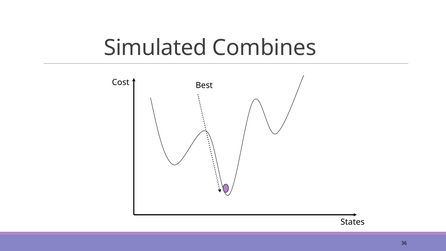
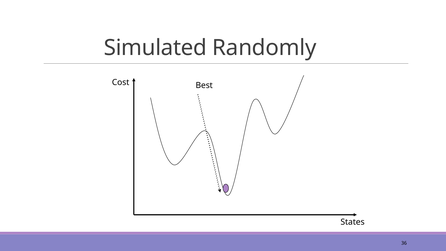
Combines: Combines -> Randomly (264, 48)
